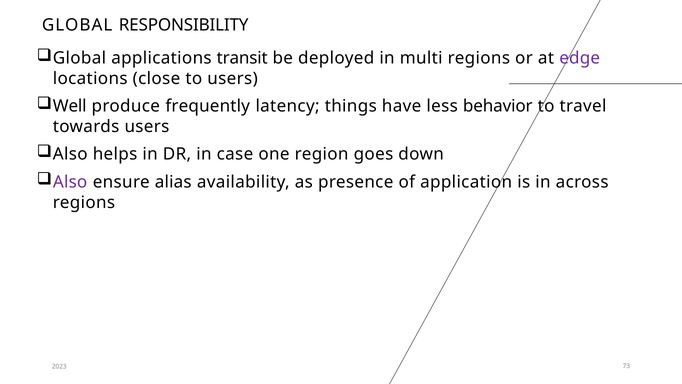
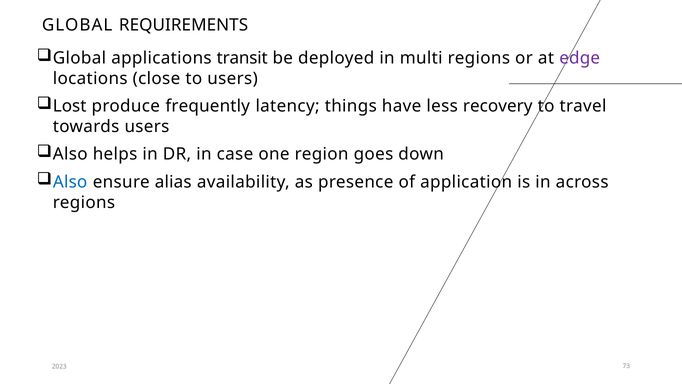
RESPONSIBILITY: RESPONSIBILITY -> REQUIREMENTS (184, 25)
Well: Well -> Lost (70, 106)
behavior: behavior -> recovery (498, 106)
Also colour: purple -> blue (70, 182)
